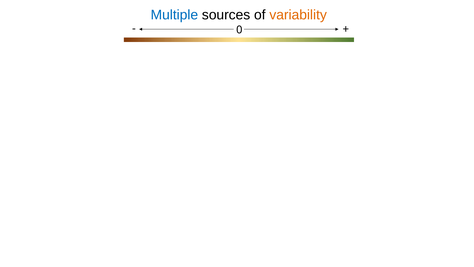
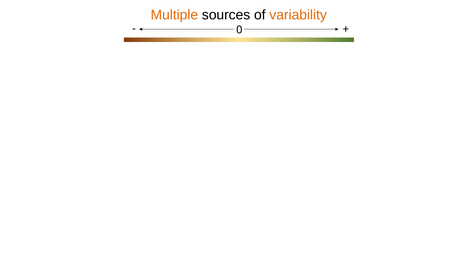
Multiple colour: blue -> orange (174, 15)
